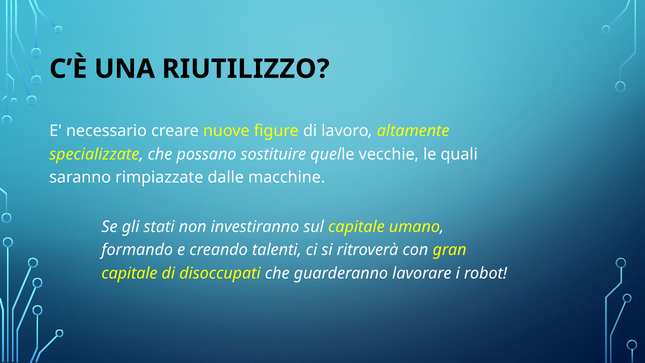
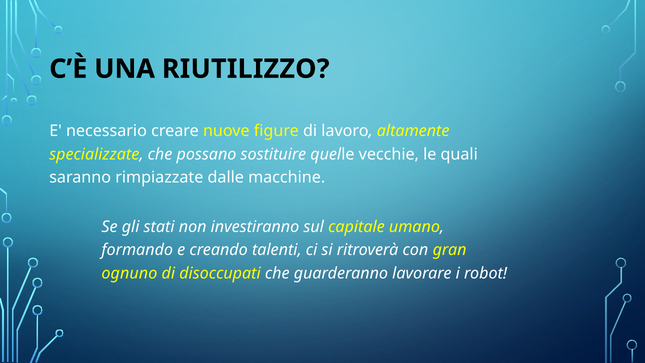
capitale: capitale -> ognuno (129, 273)
